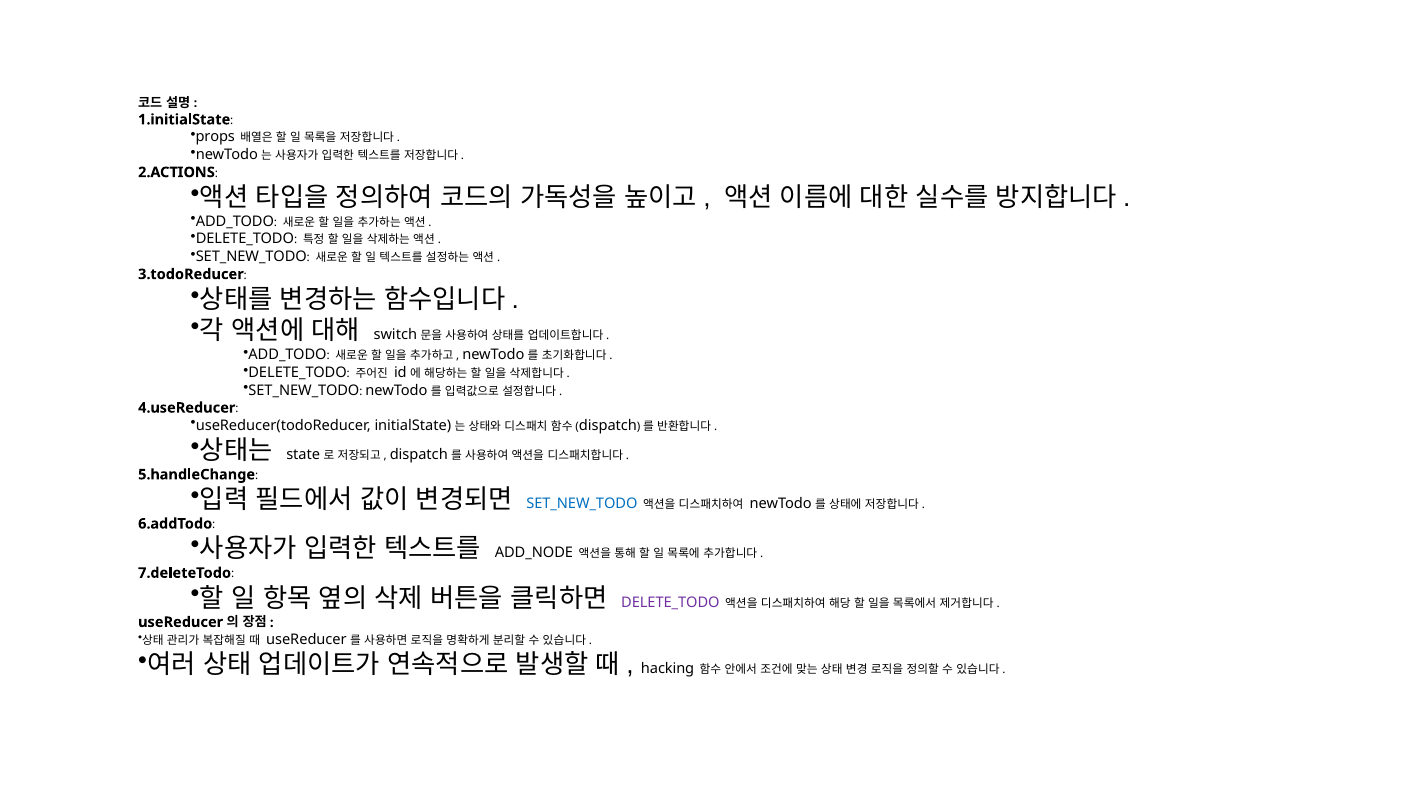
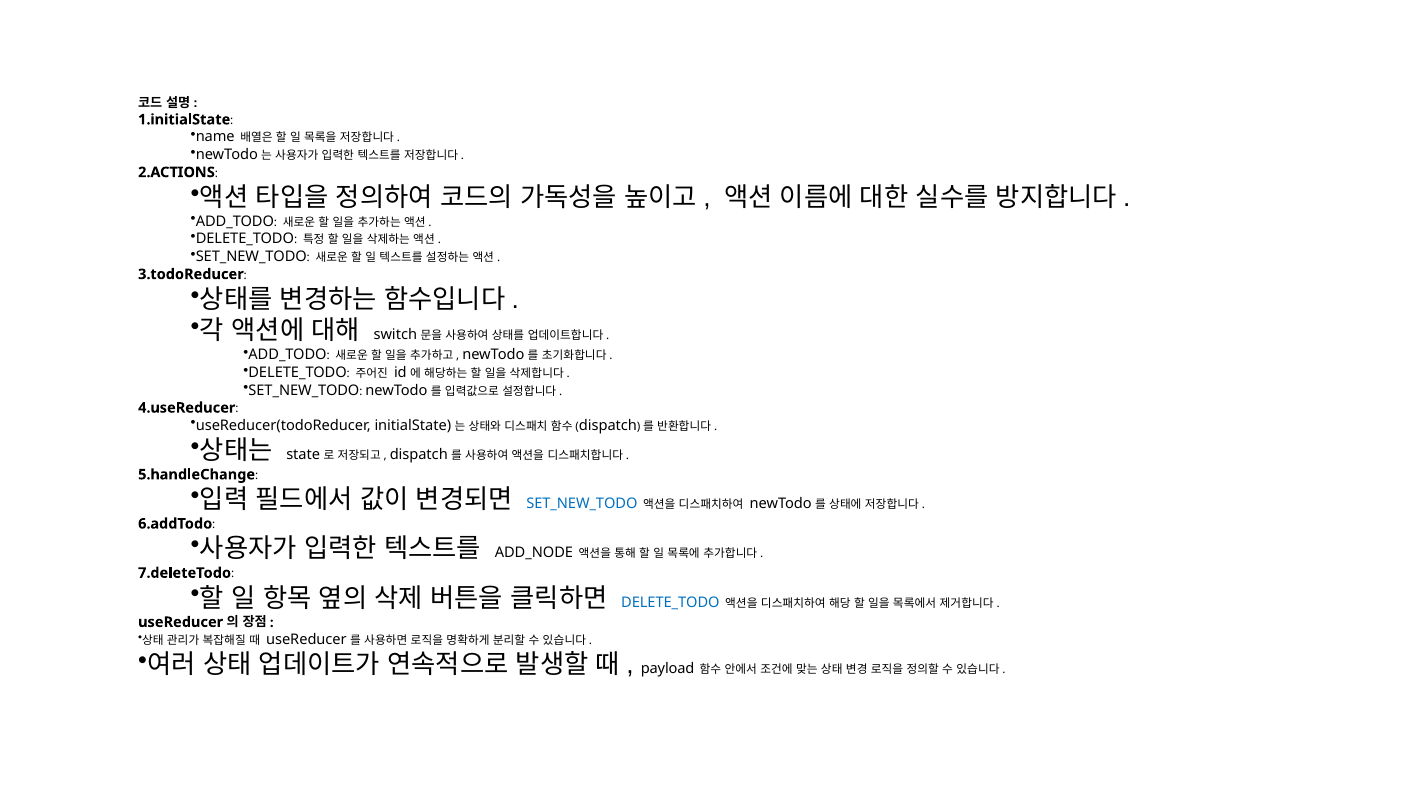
props: props -> name (215, 137)
DELETE_TODO colour: purple -> blue (670, 602)
hacking: hacking -> payload (668, 669)
